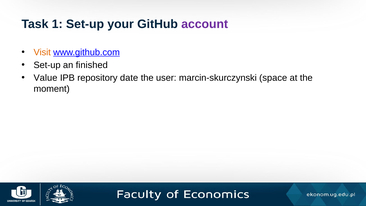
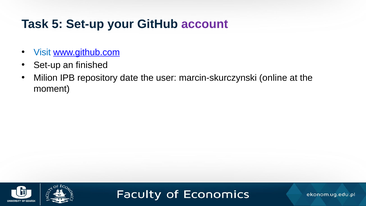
1: 1 -> 5 (57, 24)
Visit colour: orange -> blue (42, 52)
Value: Value -> Milion (46, 78)
space: space -> online (273, 78)
